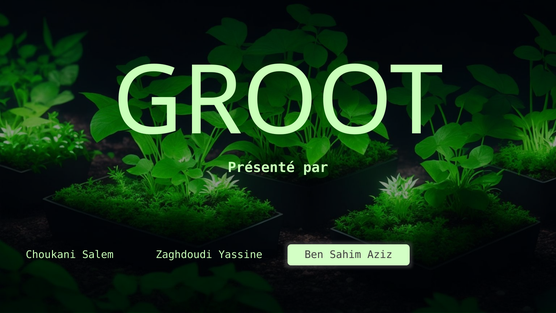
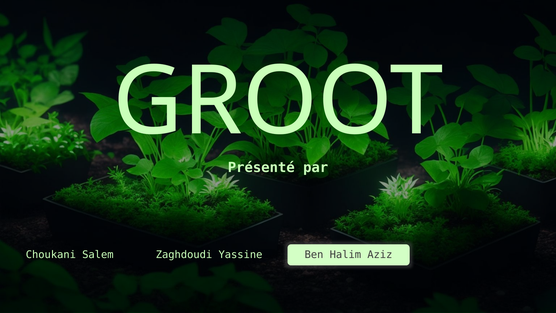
Sahim: Sahim -> Halim (345, 254)
